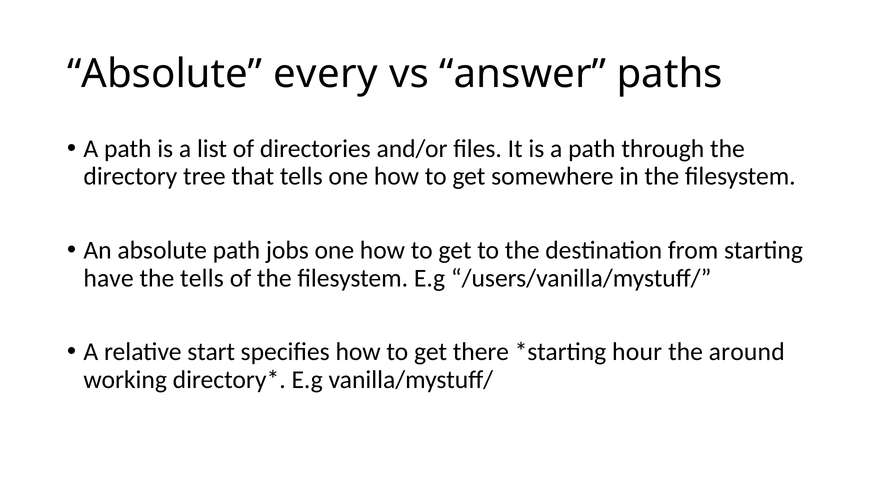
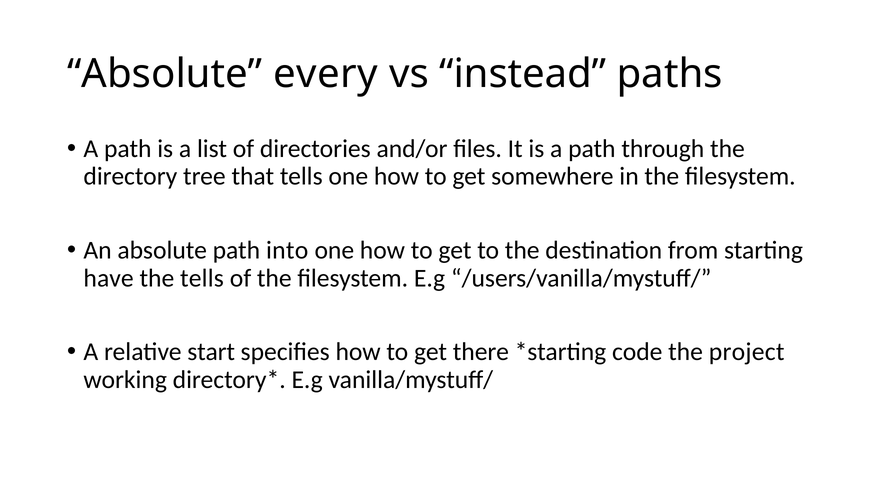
answer: answer -> instead (523, 74)
jobs: jobs -> into (287, 250)
hour: hour -> code (637, 351)
around: around -> project (747, 351)
